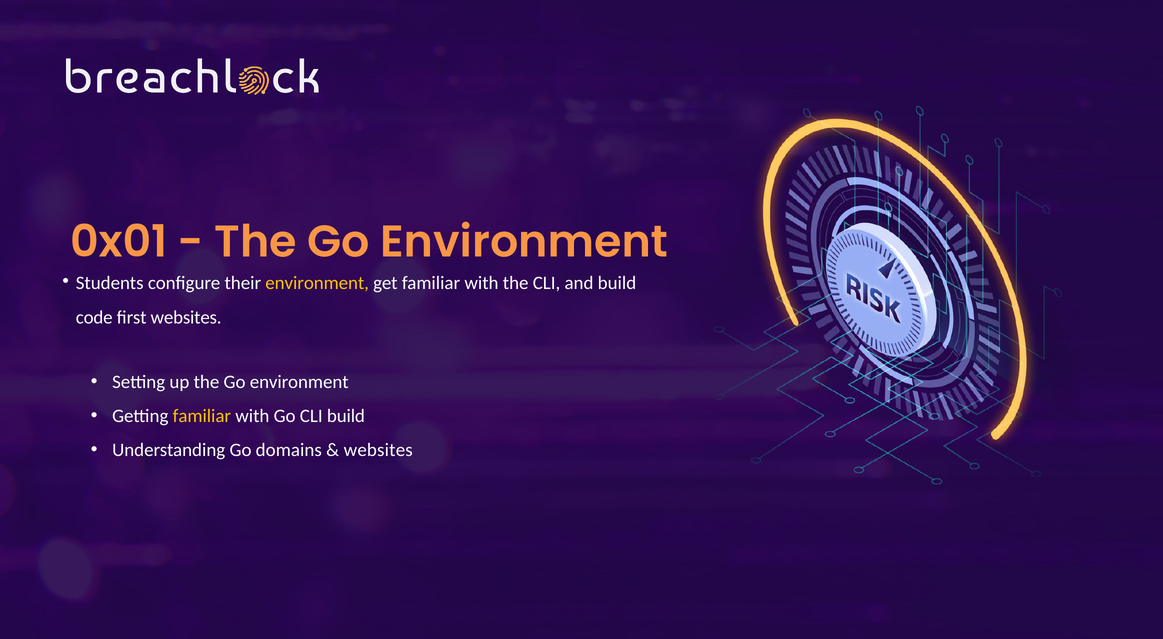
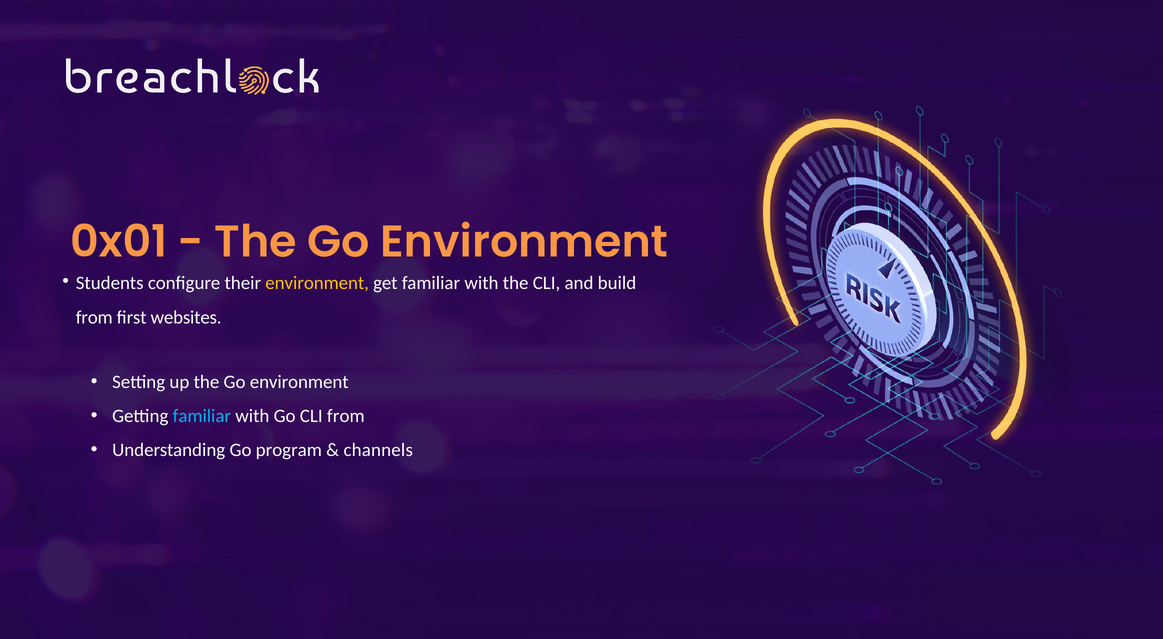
code: code -> from (94, 317)
familiar colour: yellow -> light blue (202, 416)
CLI build: build -> from (346, 416)
domains: domains -> program (289, 450)
websites: websites -> channels (378, 450)
